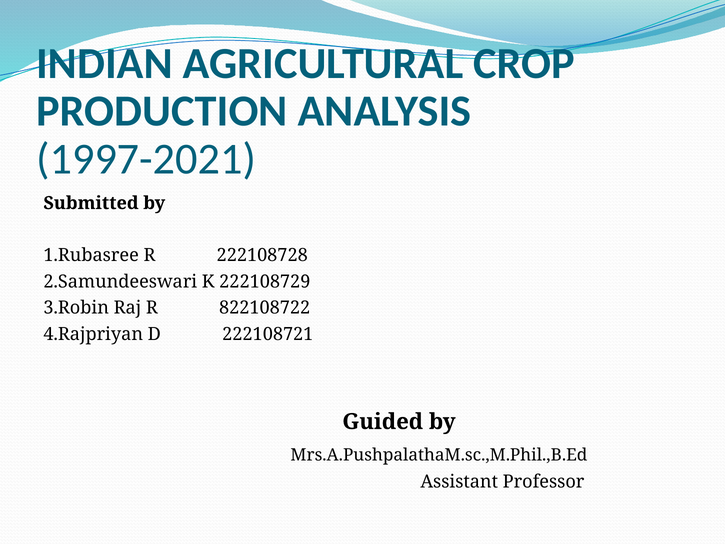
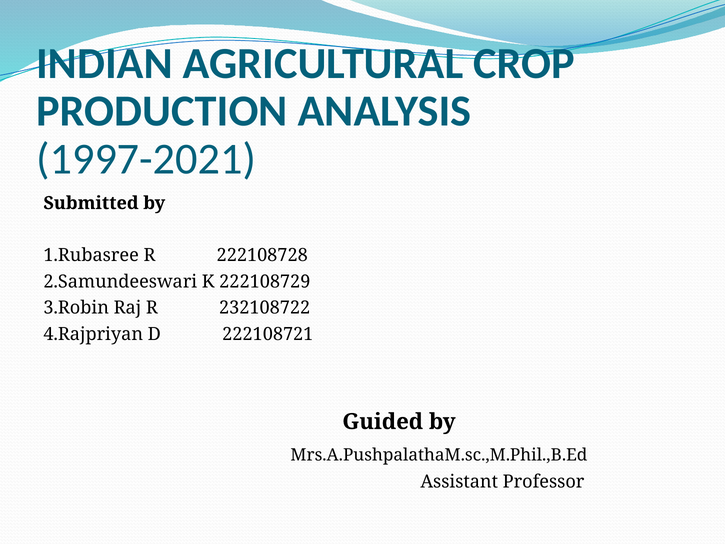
822108722: 822108722 -> 232108722 (265, 308)
